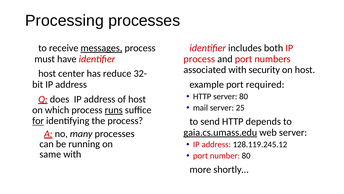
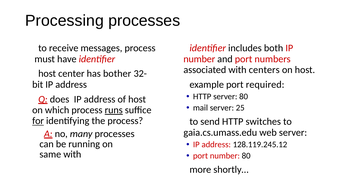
messages underline: present -> none (101, 48)
process: process -> number (199, 59)
security: security -> centers (264, 70)
reduce: reduce -> bother (117, 73)
depends: depends -> switches (263, 121)
gaia.cs.umass.edu underline: present -> none (220, 132)
